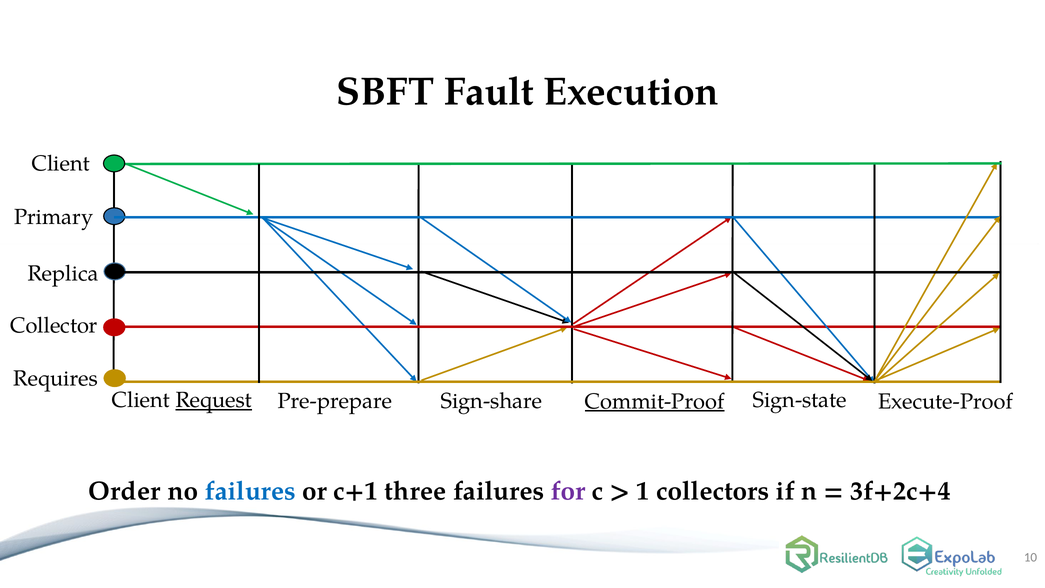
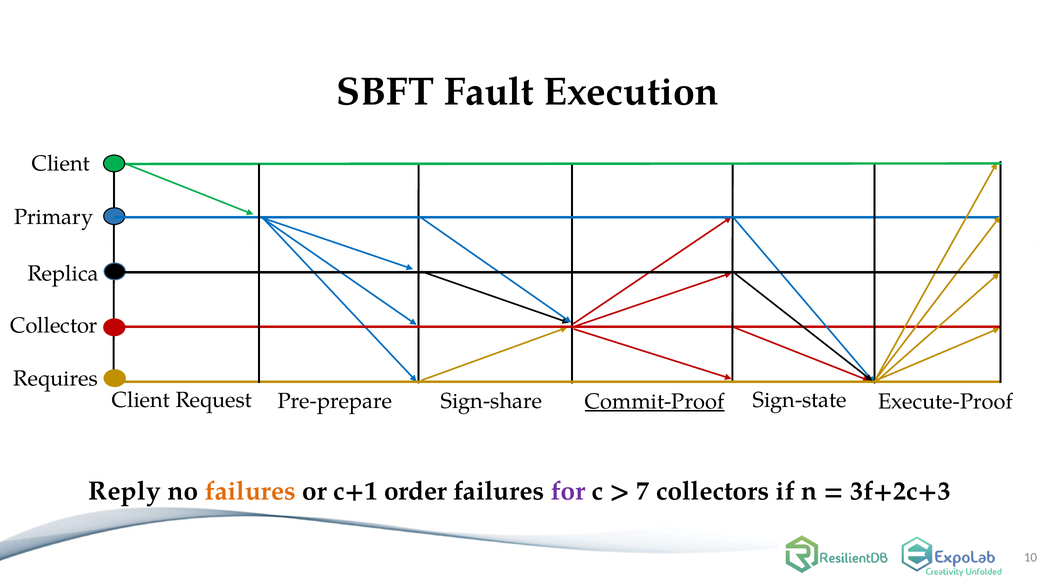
Request underline: present -> none (214, 400)
Order: Order -> Reply (124, 491)
failures colour: blue -> orange (250, 491)
three: three -> order (416, 491)
1: 1 -> 7 (643, 491)
3f+2c+4: 3f+2c+4 -> 3f+2c+3 (901, 491)
